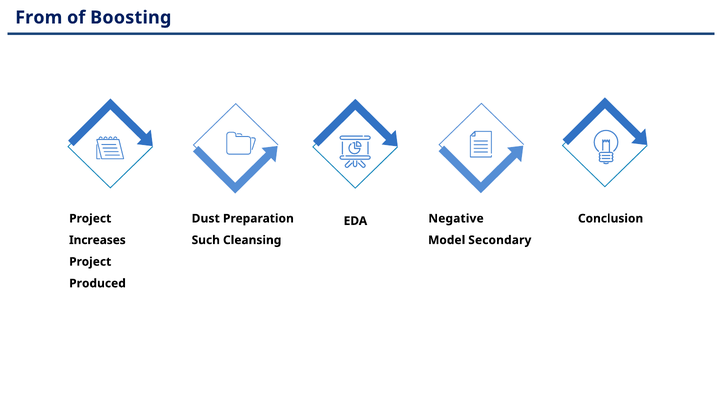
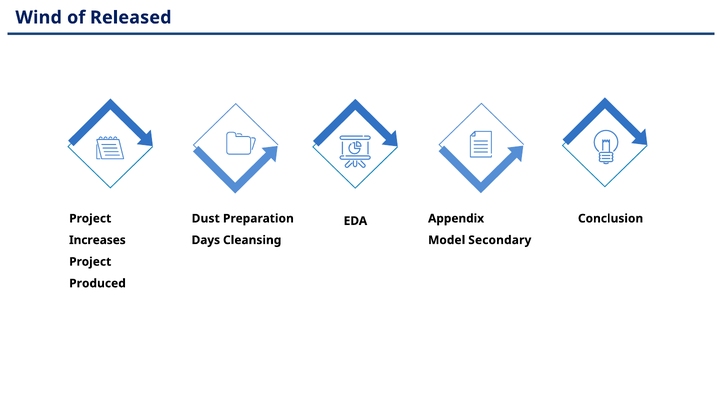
From: From -> Wind (39, 18)
Boosting: Boosting -> Released (131, 18)
Negative: Negative -> Appendix (456, 218)
Such: Such -> Days (206, 240)
